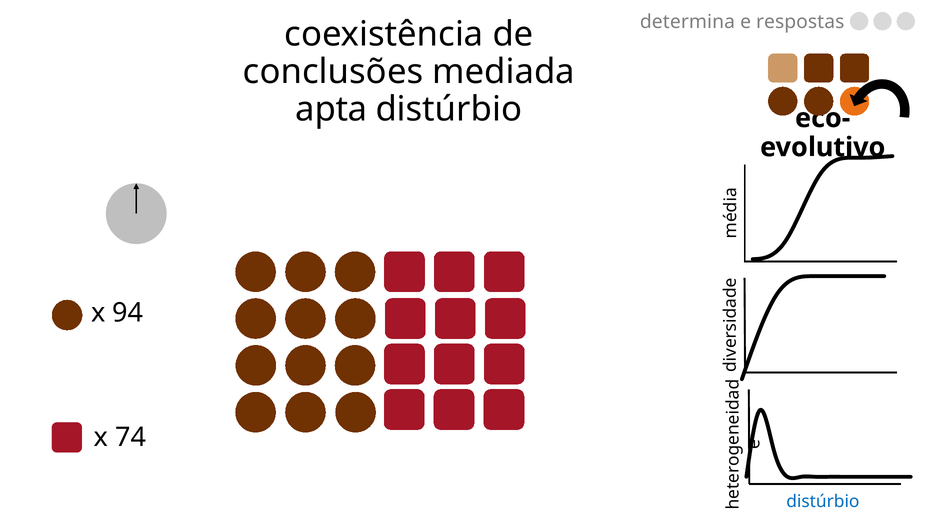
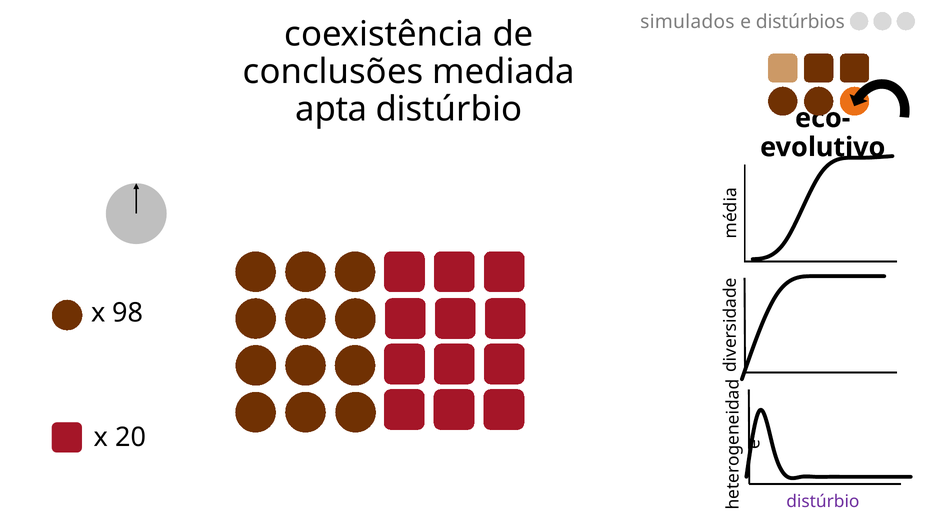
determina: determina -> simulados (687, 22)
respostas: respostas -> distúrbios (800, 22)
94: 94 -> 98 (128, 313)
74: 74 -> 20 (131, 437)
distúrbio colour: blue -> purple (823, 501)
